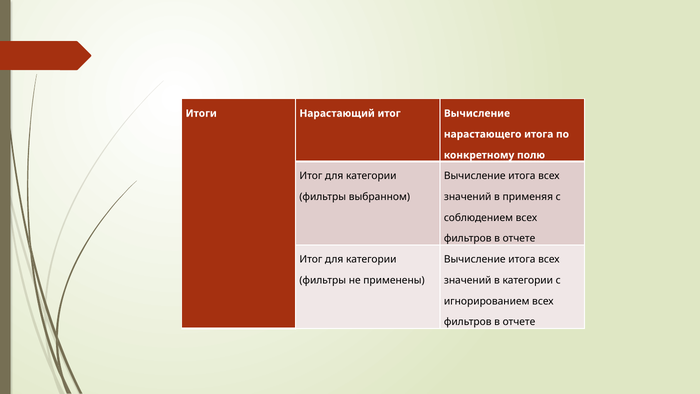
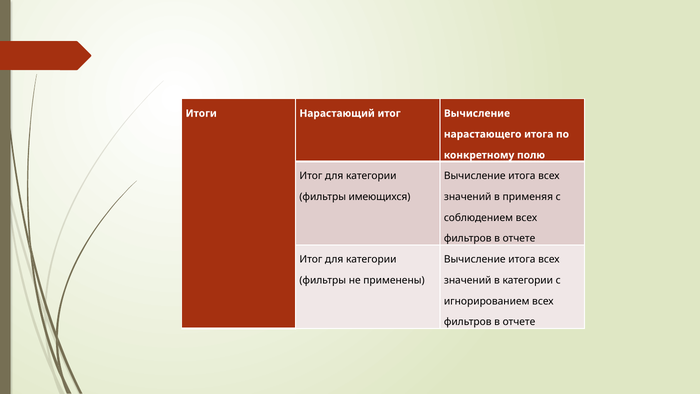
выбранном: выбранном -> имеющихся (379, 197)
